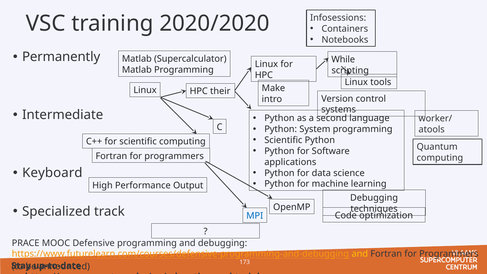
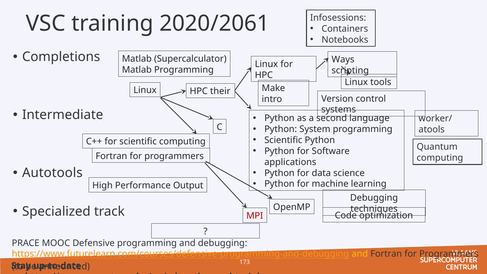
2020/2020: 2020/2020 -> 2020/2061 (215, 23)
Permanently: Permanently -> Completions (61, 57)
While: While -> Ways (343, 59)
Keyboard: Keyboard -> Autotools (52, 173)
MPI colour: blue -> red (255, 216)
